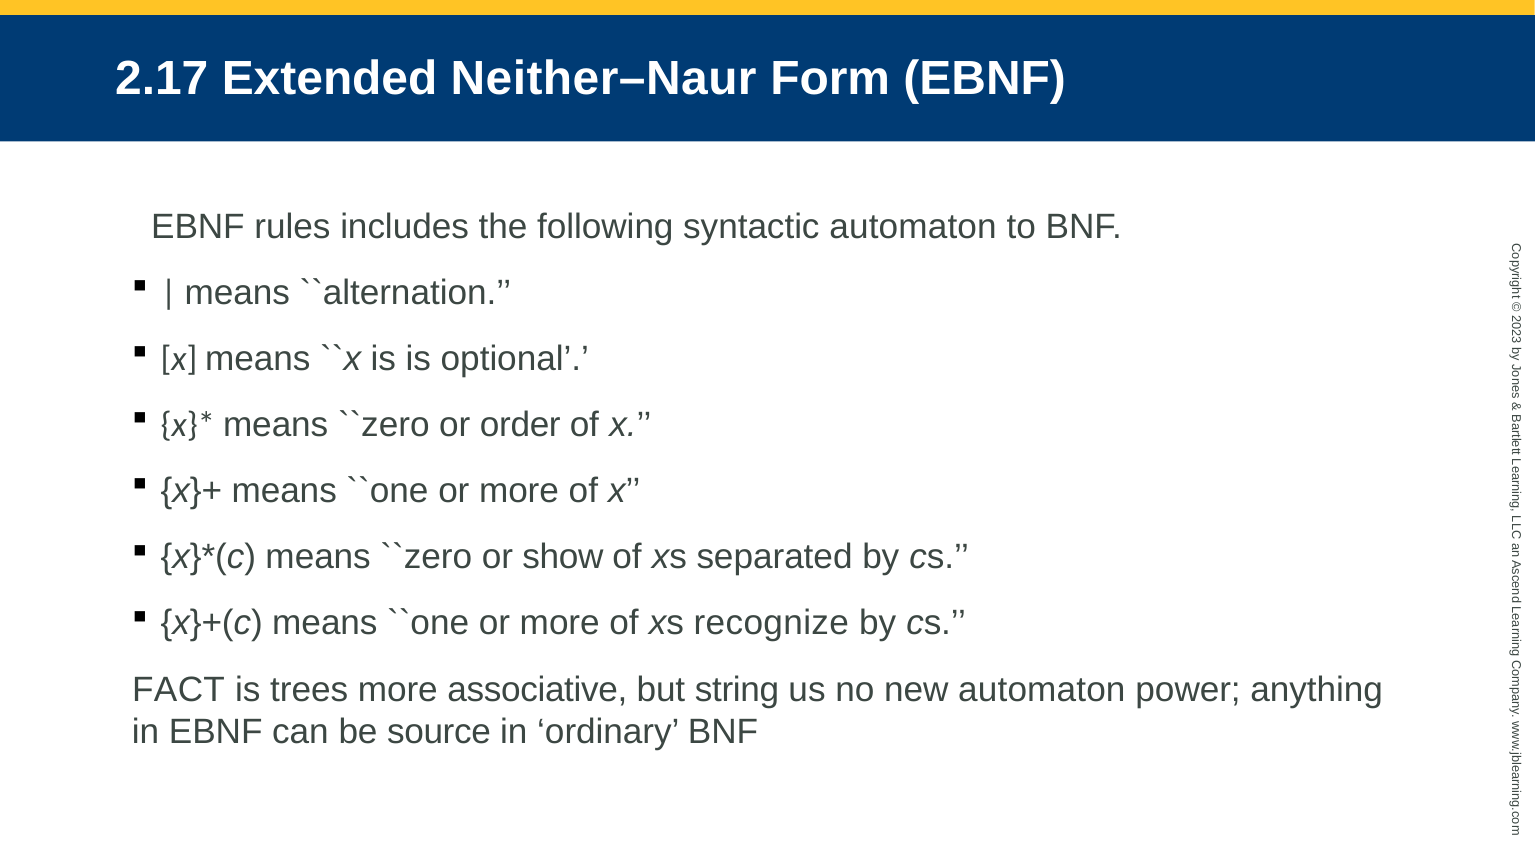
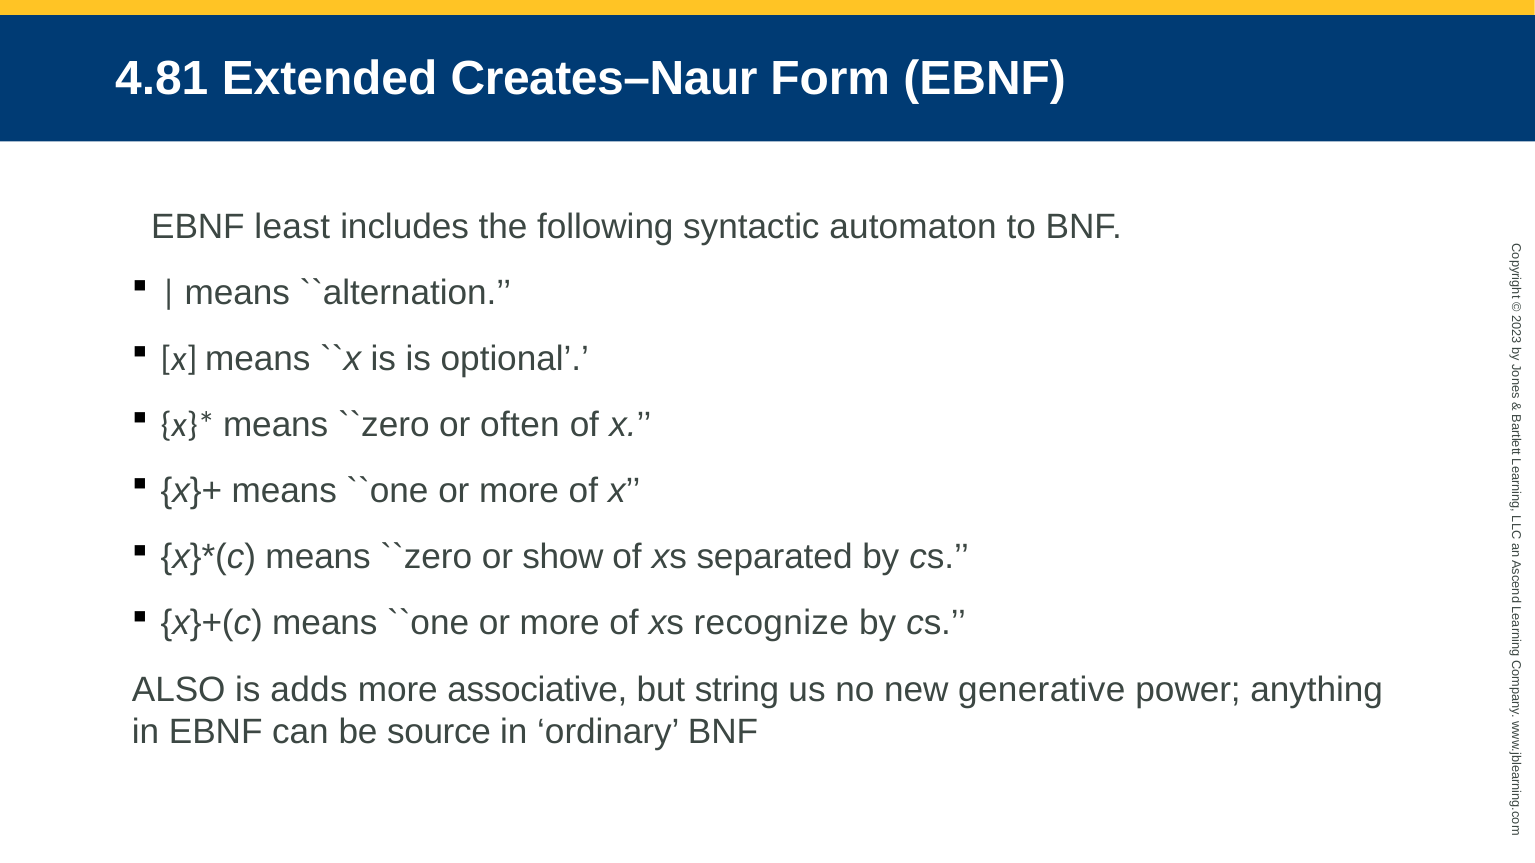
2.17: 2.17 -> 4.81 (162, 79)
Neither–Naur: Neither–Naur -> Creates–Naur (604, 79)
rules: rules -> least (292, 227)
order: order -> often (520, 425)
FACT: FACT -> ALSO (179, 690)
trees: trees -> adds (309, 690)
new automaton: automaton -> generative (1042, 690)
